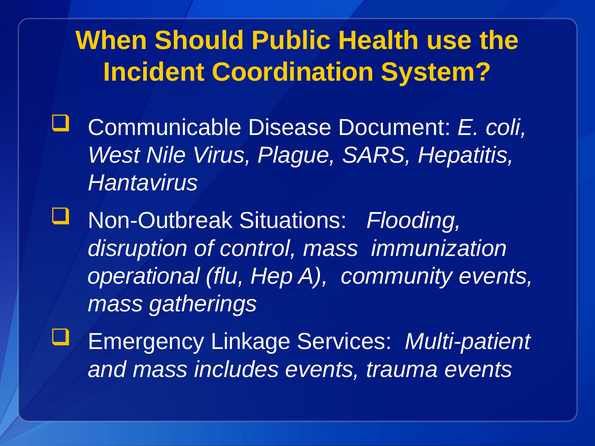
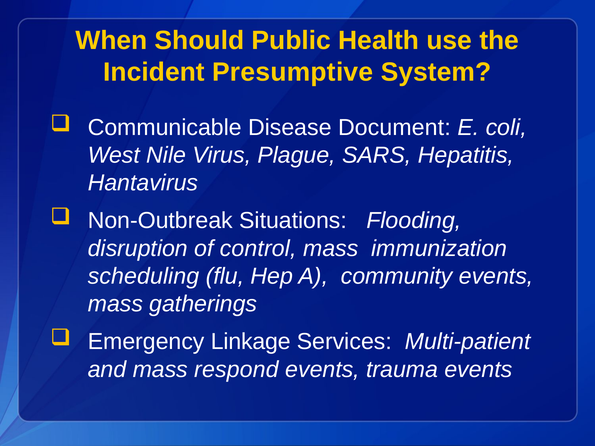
Coordination: Coordination -> Presumptive (293, 72)
operational: operational -> scheduling (144, 276)
includes: includes -> respond (237, 370)
